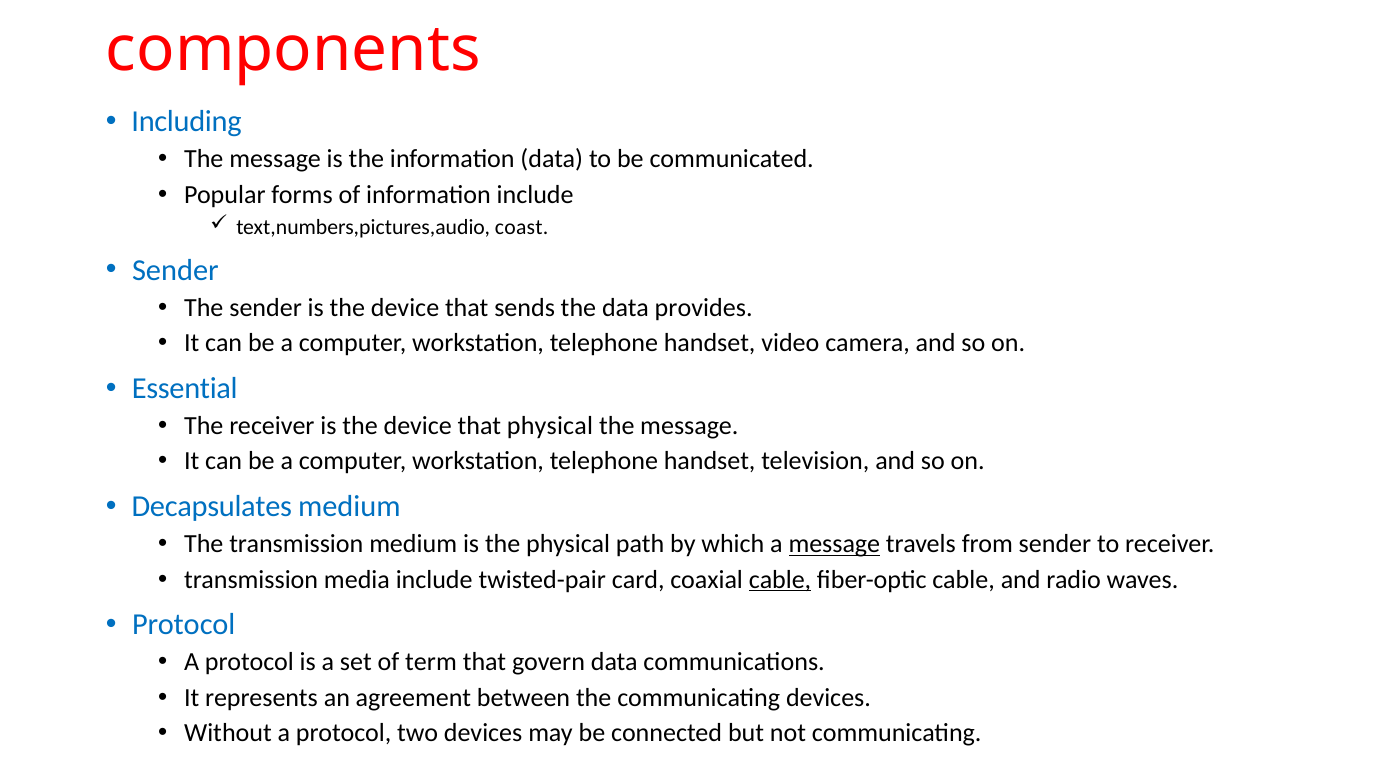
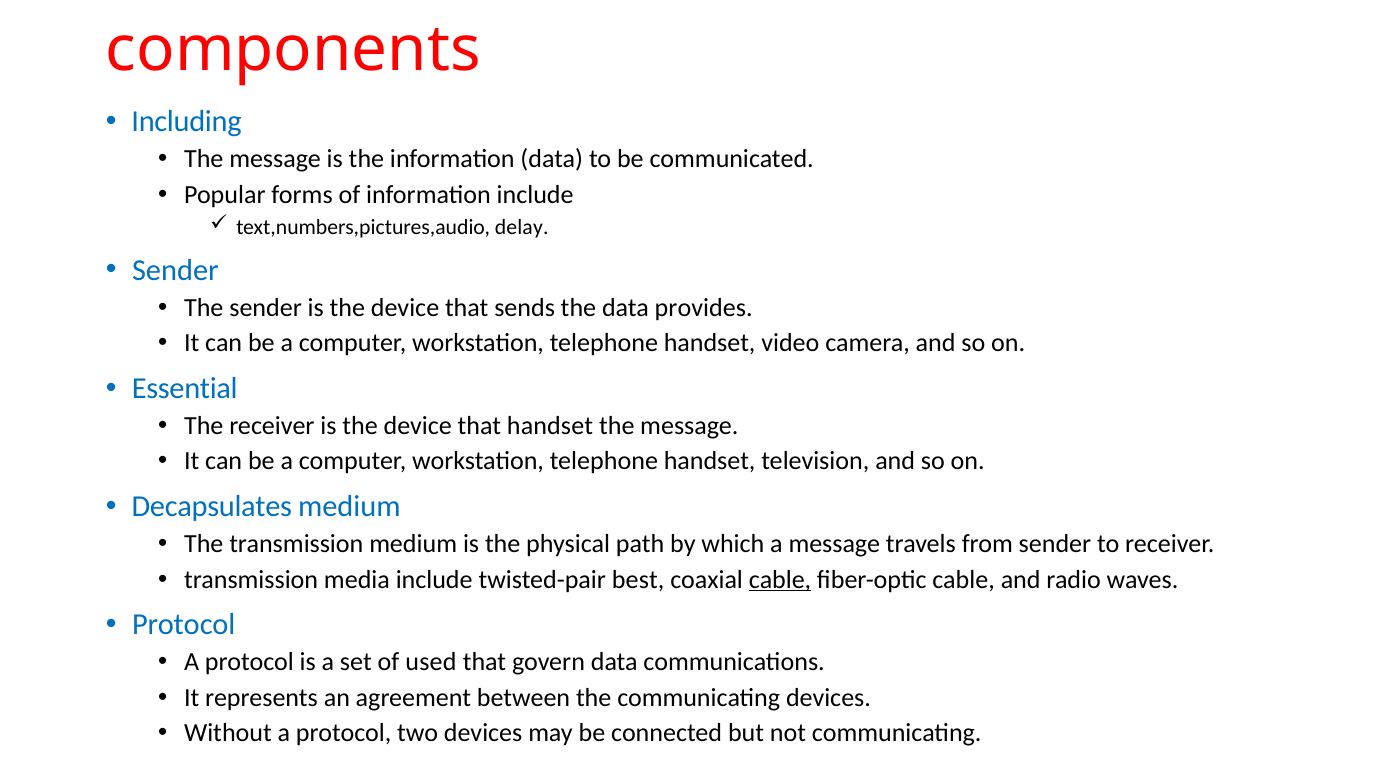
coast: coast -> delay (522, 227)
that physical: physical -> handset (550, 426)
message underline: present -> none (834, 544)
card: card -> best (638, 579)
term: term -> used (431, 662)
